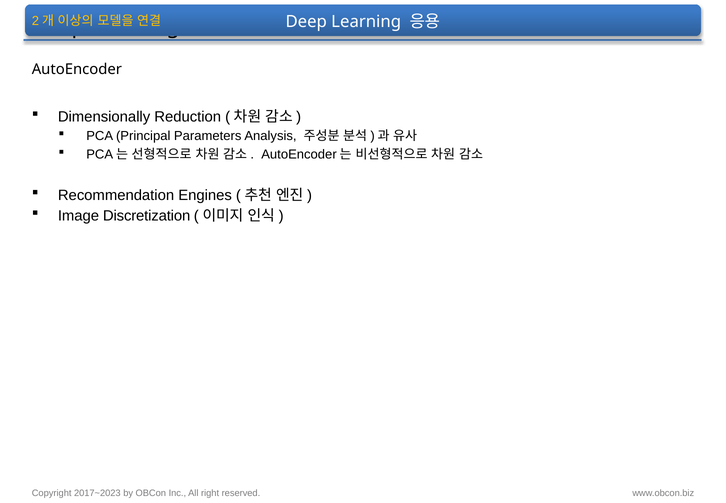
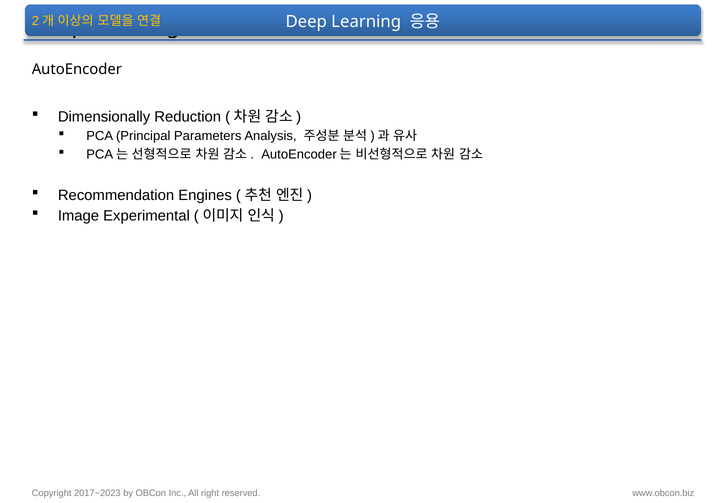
Discretization: Discretization -> Experimental (147, 216)
